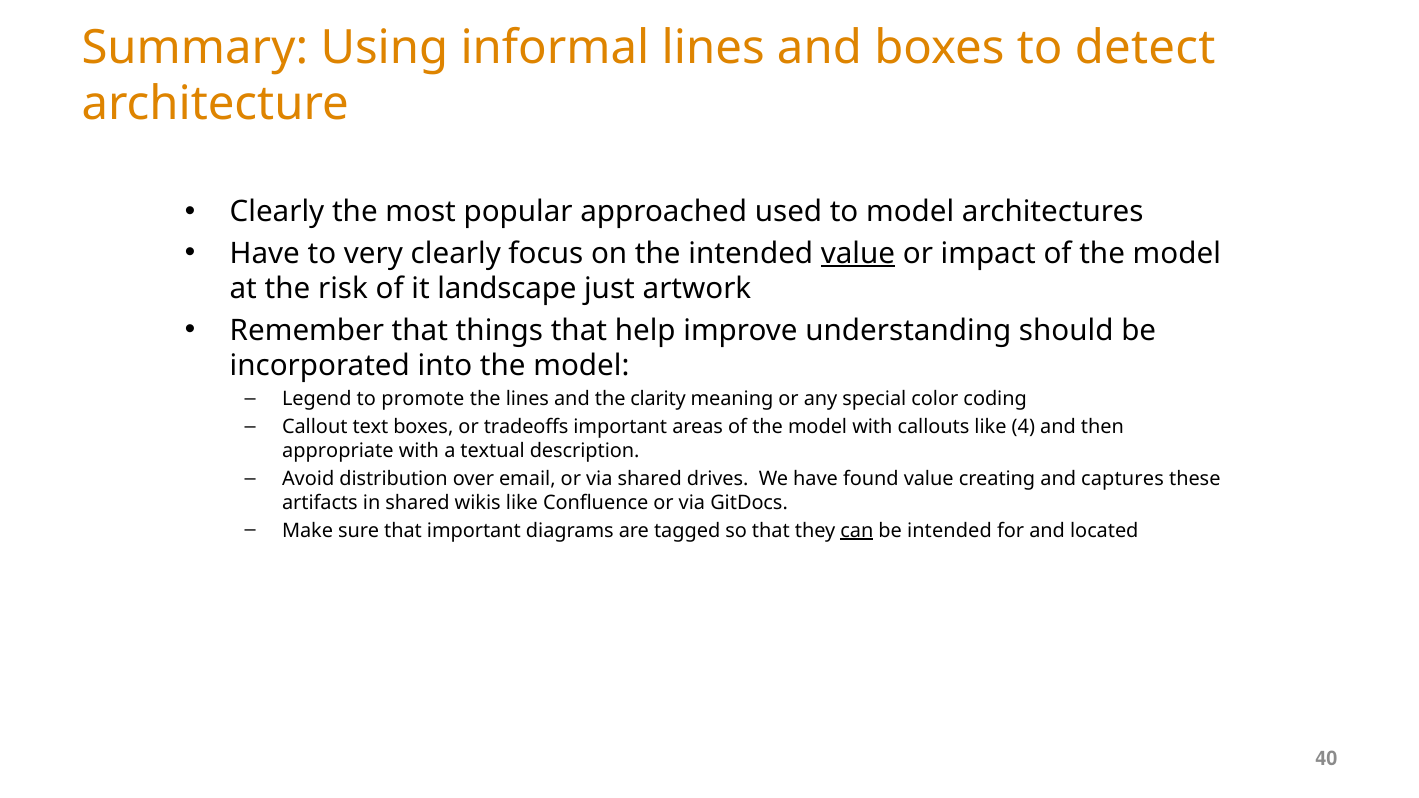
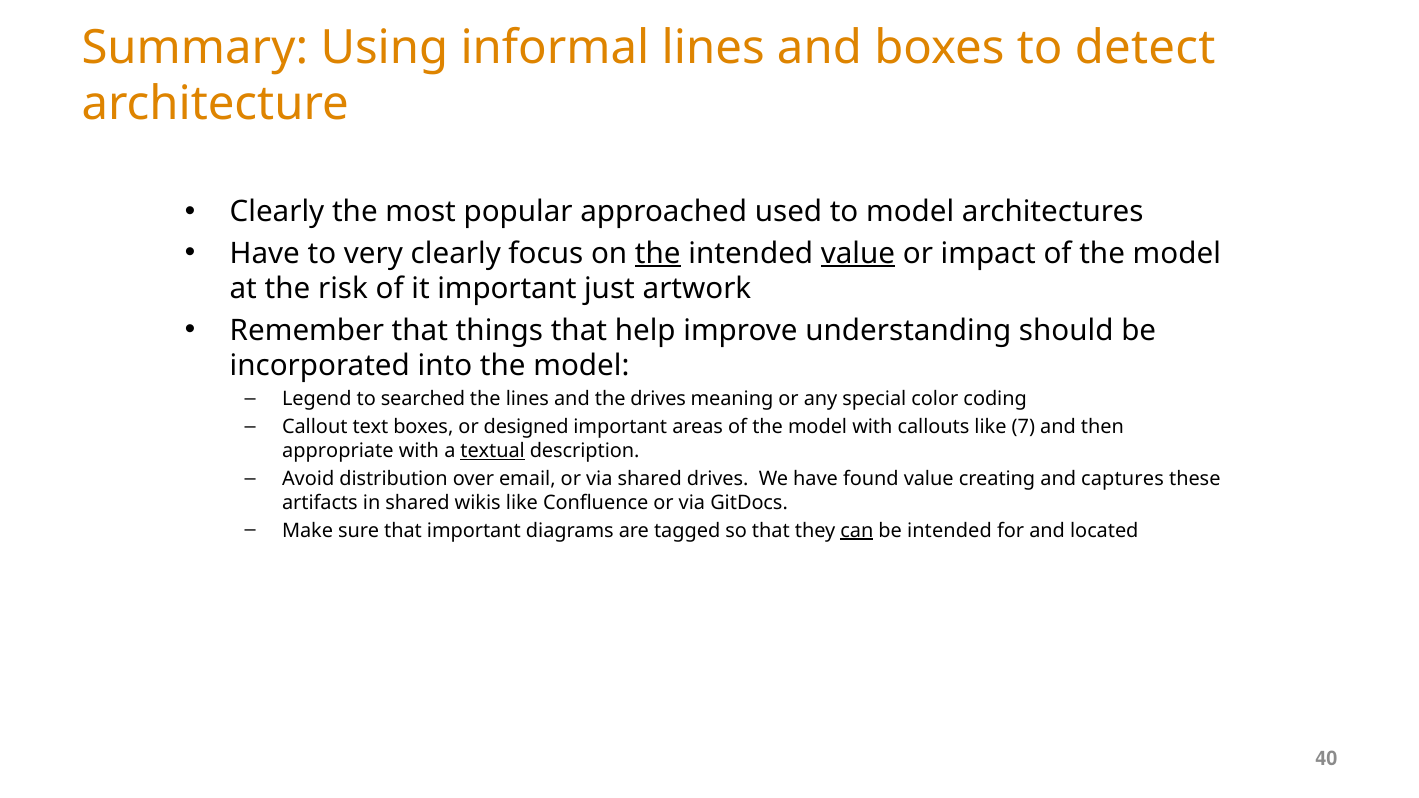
the underline: none -> present (658, 254)
it landscape: landscape -> important (507, 289)
promote: promote -> searched (423, 399)
the clarity: clarity -> drives (658, 399)
tradeoffs: tradeoffs -> designed (526, 427)
4: 4 -> 7 (1023, 427)
textual underline: none -> present (493, 451)
